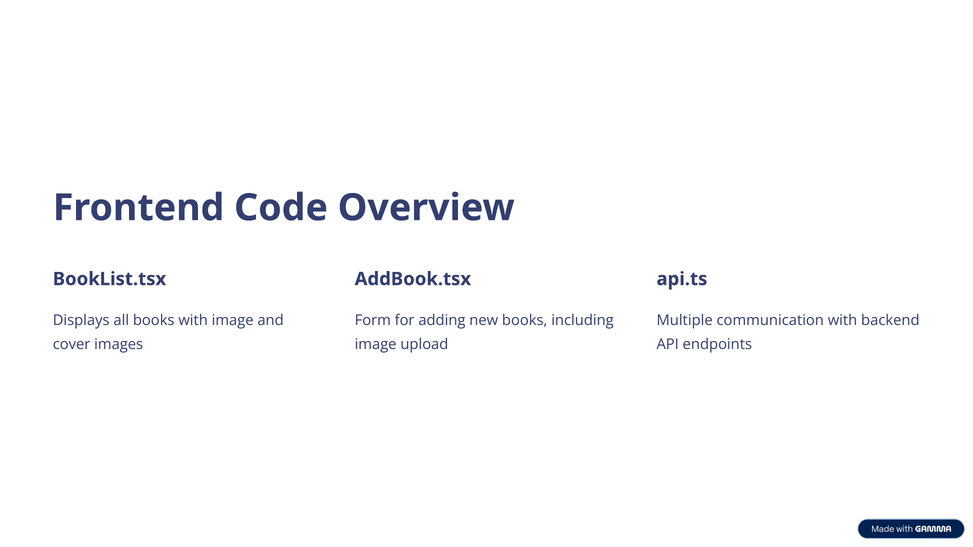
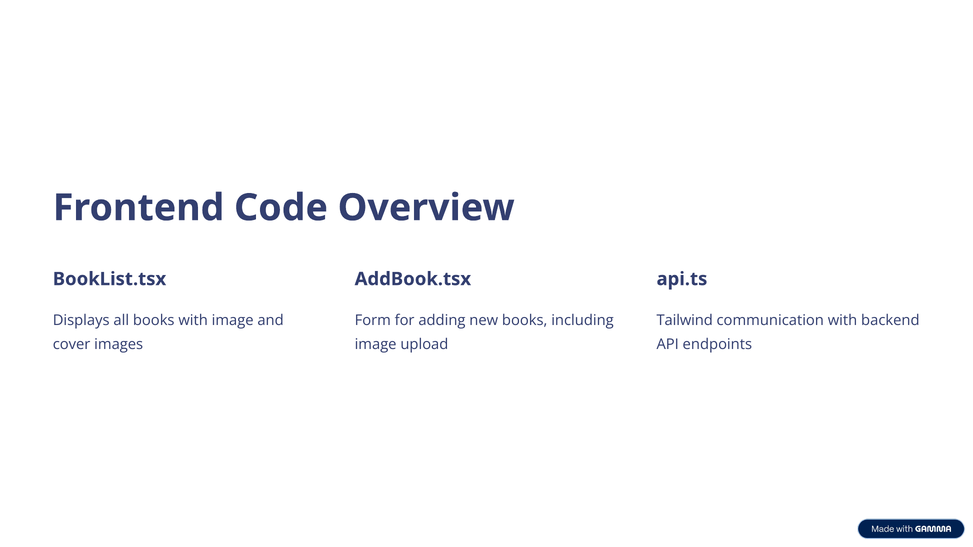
Multiple: Multiple -> Tailwind (685, 321)
